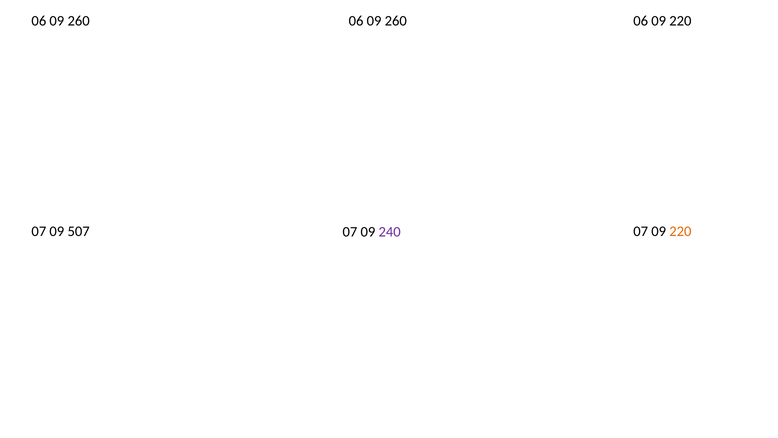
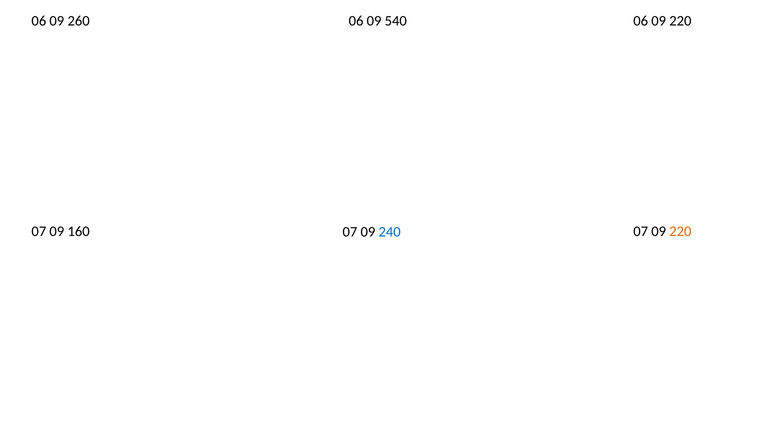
260 06 09 260: 260 -> 540 (396, 21)
507: 507 -> 160 (79, 231)
240 colour: purple -> blue (390, 232)
